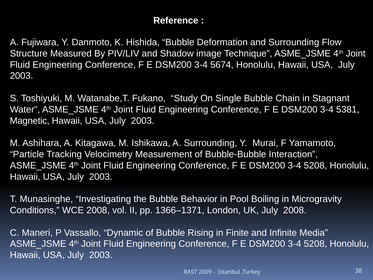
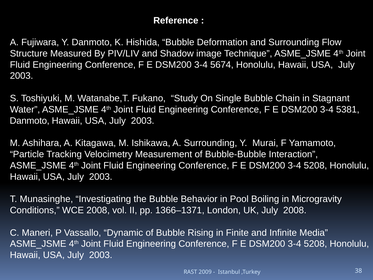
Magnetic: Magnetic -> Danmoto (30, 121)
